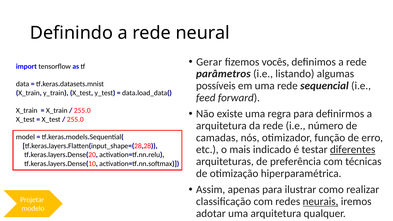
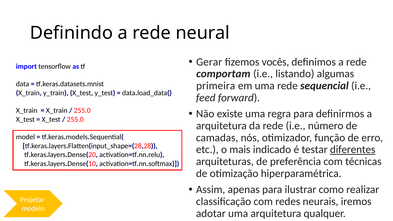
parâmetros: parâmetros -> comportam (223, 74)
possíveis: possíveis -> primeira (216, 86)
neurais underline: present -> none (321, 202)
